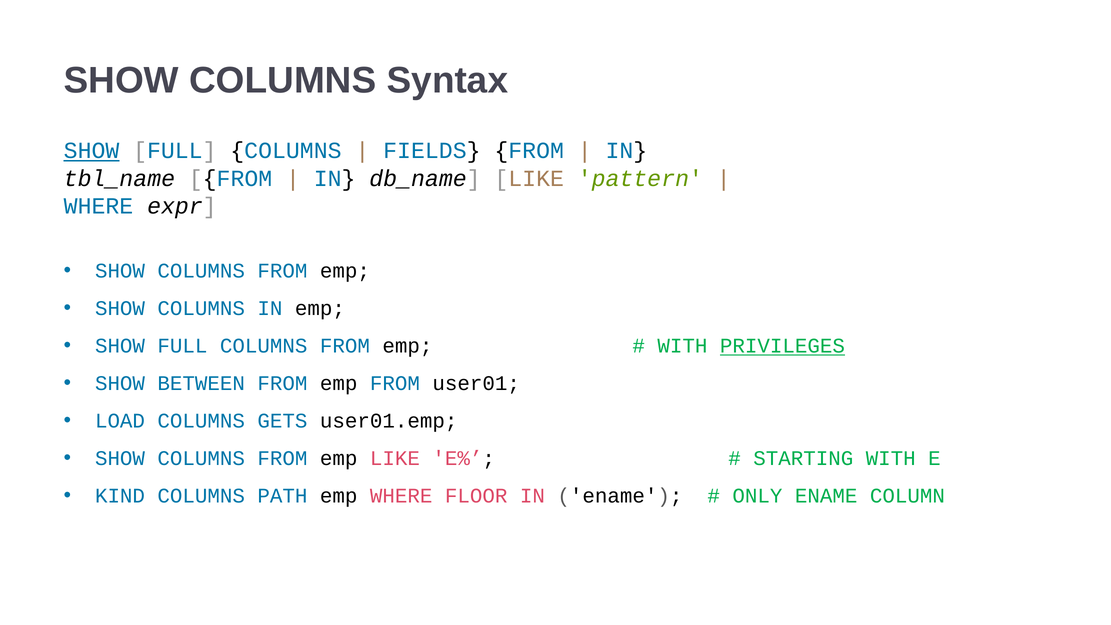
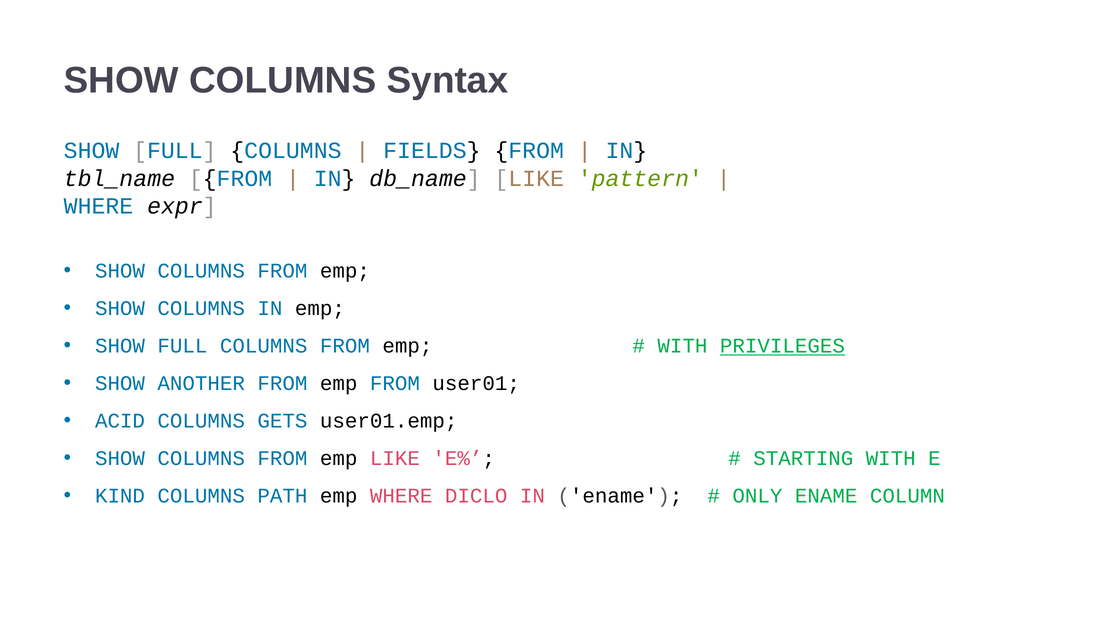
SHOW underline: present -> none (92, 151)
BETWEEN: BETWEEN -> ANOTHER (201, 383)
LOAD: LOAD -> ACID (120, 421)
FLOOR: FLOOR -> DICLO (476, 496)
